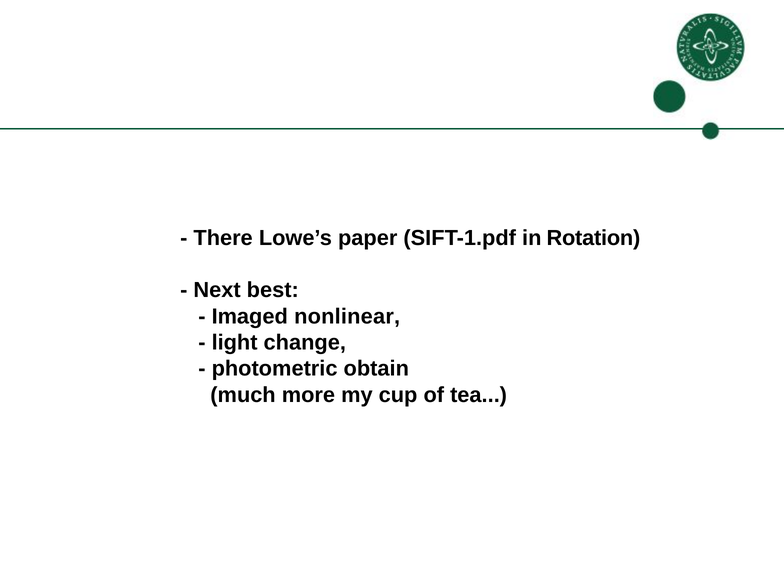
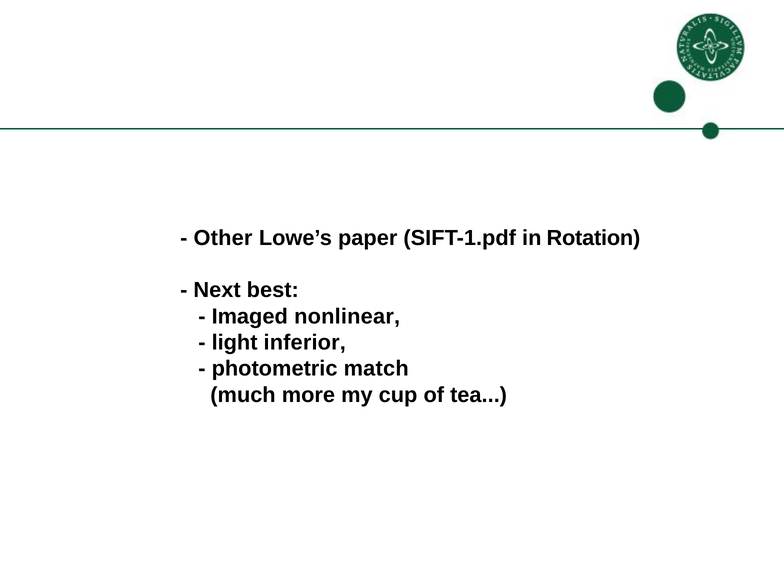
There: There -> Other (223, 238)
change: change -> inferior (305, 343)
obtain: obtain -> match (376, 369)
